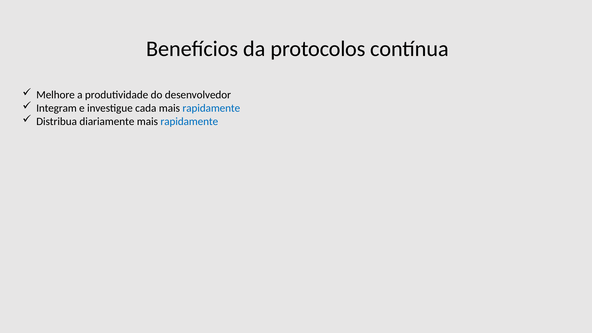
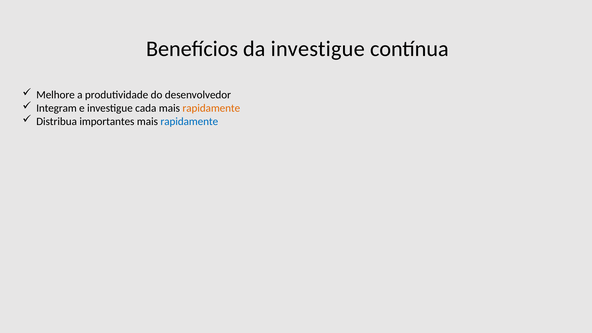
da protocolos: protocolos -> investigue (318, 49)
rapidamente colour: blue -> orange (211, 108)
diariamente: diariamente -> importantes (107, 122)
